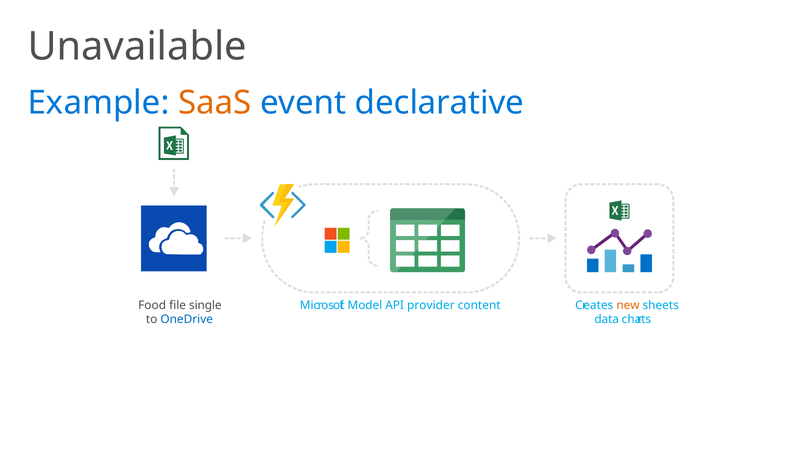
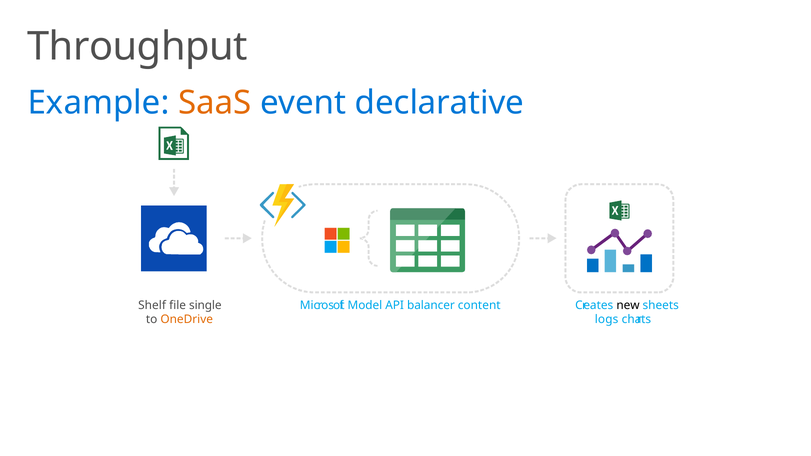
Unavailable: Unavailable -> Throughput (137, 47)
Food: Food -> Shelf (152, 305)
provider: provider -> balancer (431, 305)
new colour: orange -> black (628, 305)
OneDrive colour: blue -> orange (187, 320)
data: data -> logs (607, 320)
